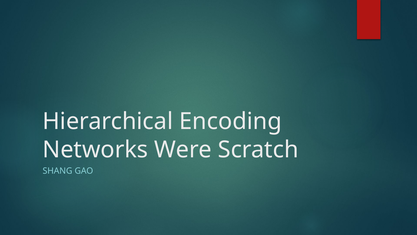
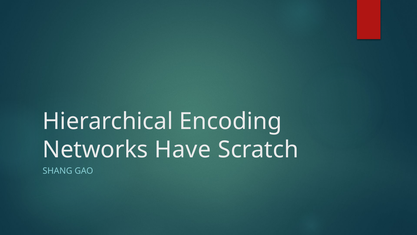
Were: Were -> Have (183, 149)
